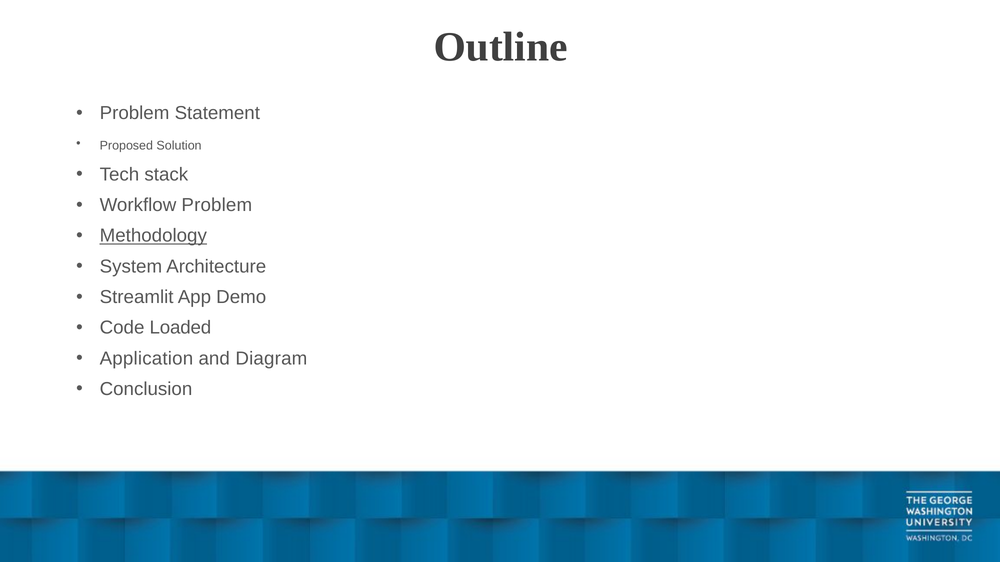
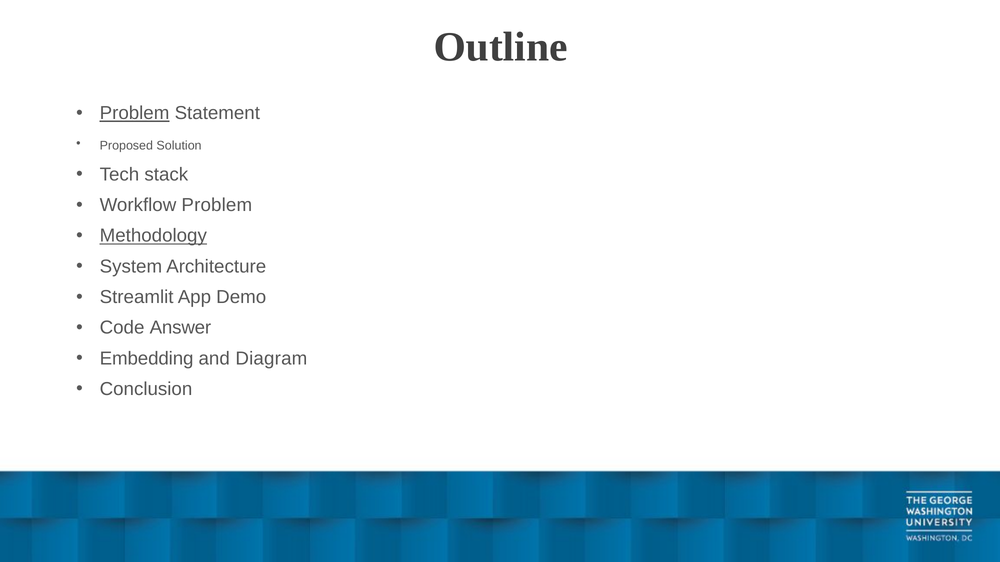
Problem underline: none -> present (135, 113)
Loaded: Loaded -> Answer (180, 328)
Application: Application -> Embedding (147, 359)
